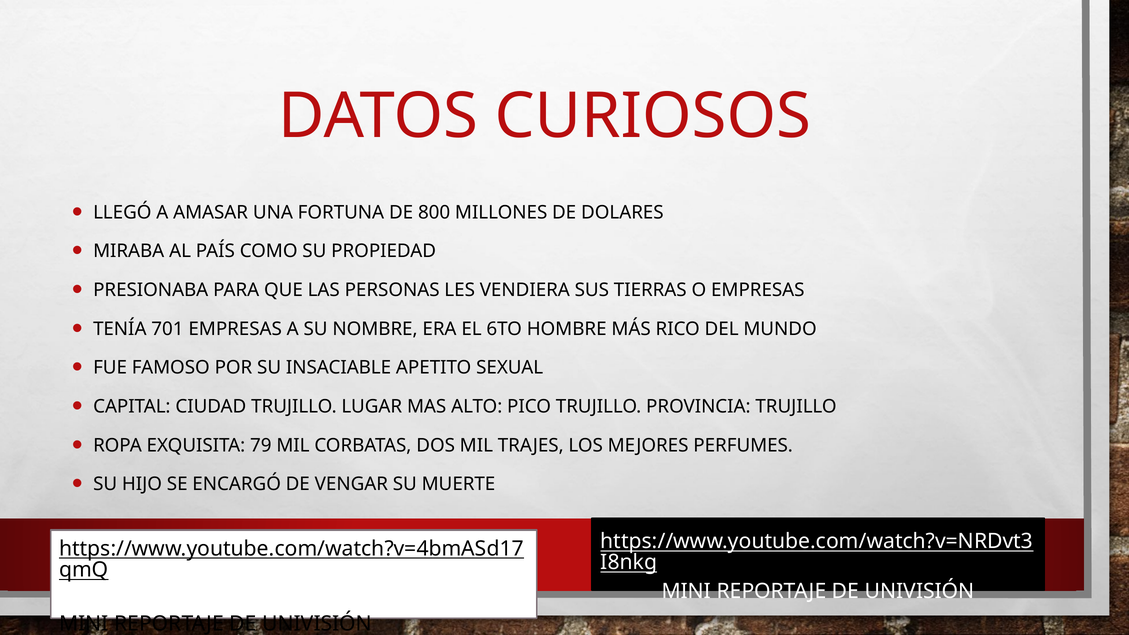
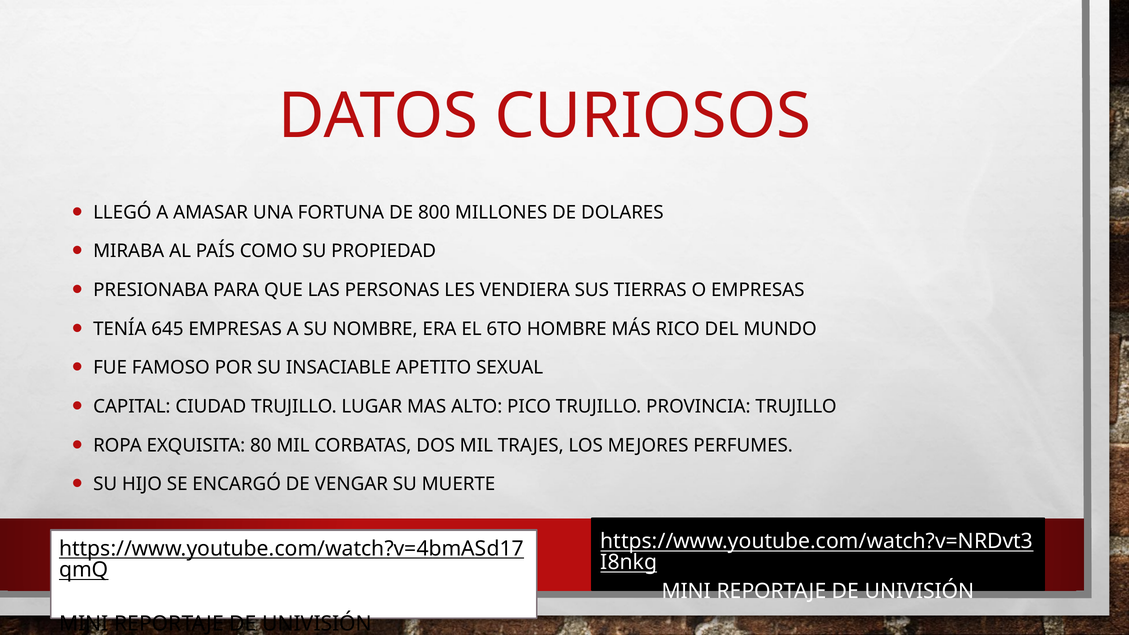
701: 701 -> 645 (167, 329)
79: 79 -> 80 (261, 445)
